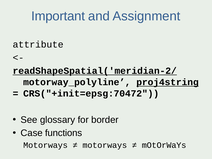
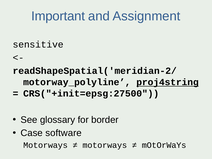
attribute: attribute -> sensitive (38, 44)
readShapeSpatial('meridian-2/ underline: present -> none (95, 71)
CRS("+init=epsg:70472: CRS("+init=epsg:70472 -> CRS("+init=epsg:27500 (91, 93)
functions: functions -> software (64, 133)
